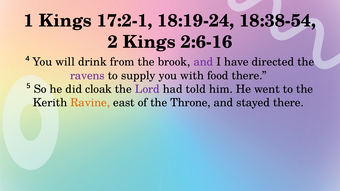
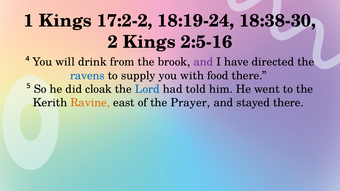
17:2-1: 17:2-1 -> 17:2-2 (125, 21)
18:38-54: 18:38-54 -> 18:38-30 (278, 21)
2:6-16: 2:6-16 -> 2:5-16 (206, 42)
ravens colour: purple -> blue (87, 76)
Lord colour: purple -> blue (147, 89)
Throne: Throne -> Prayer (190, 103)
